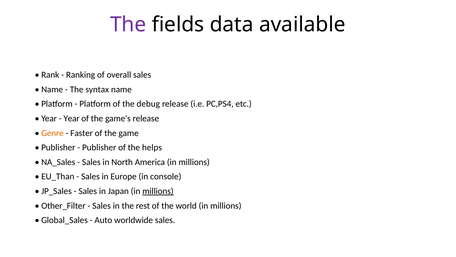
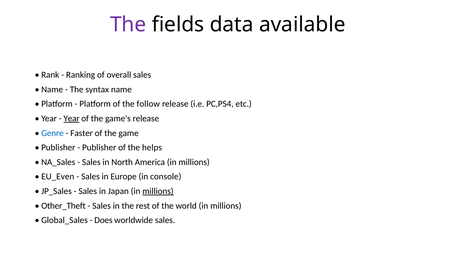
debug: debug -> follow (148, 104)
Year underline: none -> present (72, 118)
Genre colour: orange -> blue (52, 133)
EU_Than: EU_Than -> EU_Even (58, 176)
Other_Filter: Other_Filter -> Other_Theft (63, 205)
Auto: Auto -> Does (103, 220)
